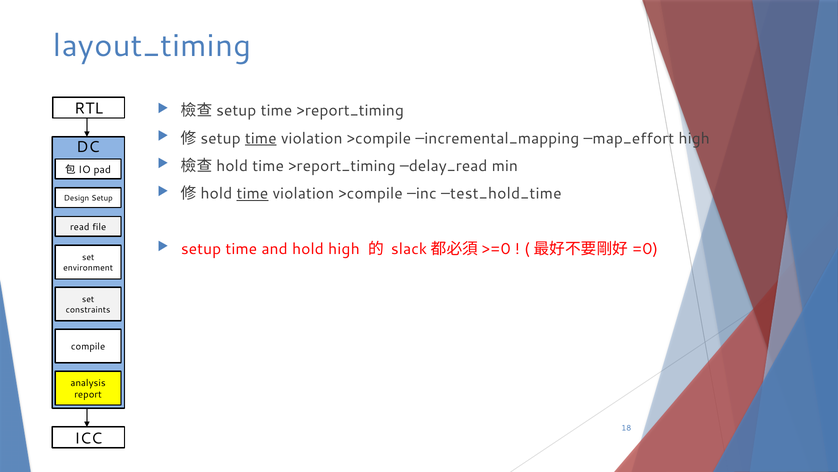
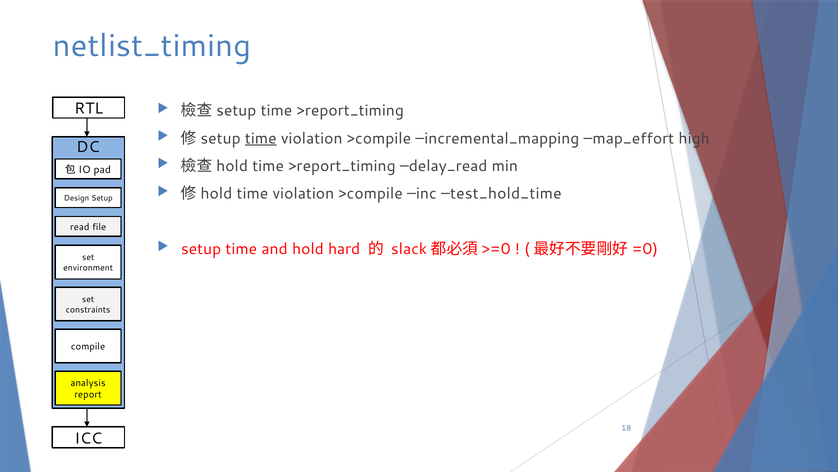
layout_timing: layout_timing -> netlist_timing (152, 46)
time underline: present -> none (252, 193)
hold high: high -> hard (344, 249)
